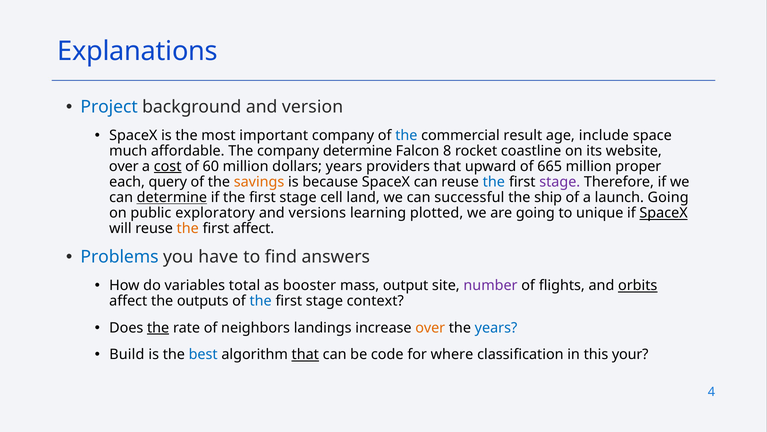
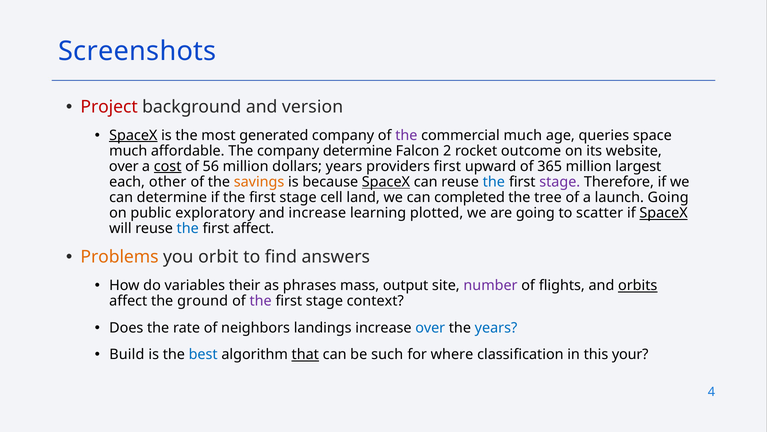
Explanations: Explanations -> Screenshots (137, 51)
Project colour: blue -> red (109, 107)
SpaceX underline: none -> present (133, 135)
important: important -> generated (274, 135)
the colour: blue -> purple (406, 135)
commercial result: result -> much (523, 135)
include: include -> queries (604, 135)
8: 8 -> 2 (447, 151)
coastline: coastline -> outcome (531, 151)
60: 60 -> 56 (211, 166)
providers that: that -> first (447, 166)
665: 665 -> 365 (550, 166)
proper: proper -> largest (638, 166)
query: query -> other (168, 182)
SpaceX underline: none -> present (386, 182)
determine underline: present -> none (172, 197)
successful: successful -> completed (469, 197)
ship: ship -> tree (548, 197)
and versions: versions -> increase (317, 213)
unique: unique -> scatter (600, 213)
the colour: orange -> blue (188, 228)
Problems colour: blue -> orange (120, 257)
have: have -> orbit (218, 257)
total: total -> their (245, 285)
booster: booster -> phrases (310, 285)
outputs: outputs -> ground (203, 301)
the colour: blue -> purple (261, 301)
the underline: present -> none (158, 328)
over colour: orange -> blue (430, 328)
code: code -> such (387, 354)
